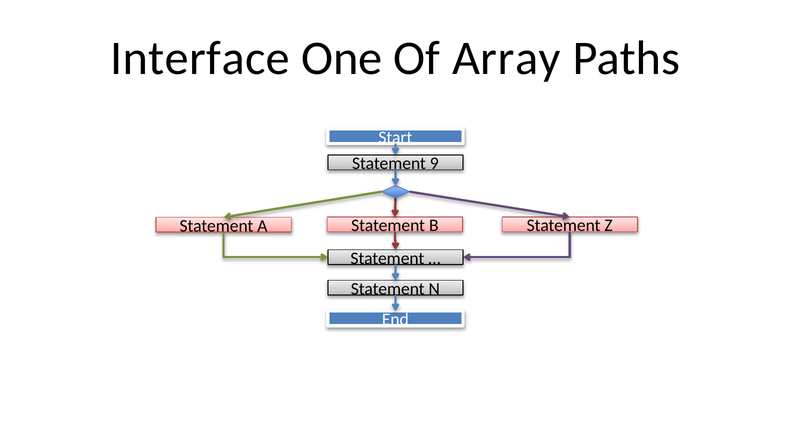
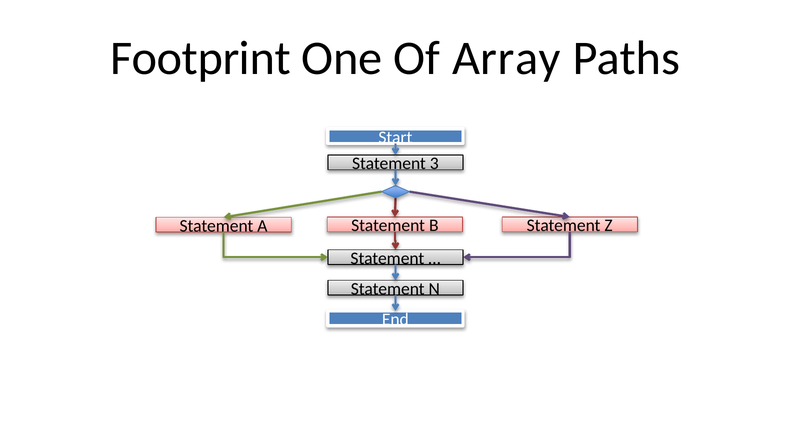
Interface: Interface -> Footprint (200, 58)
9: 9 -> 3 (434, 164)
